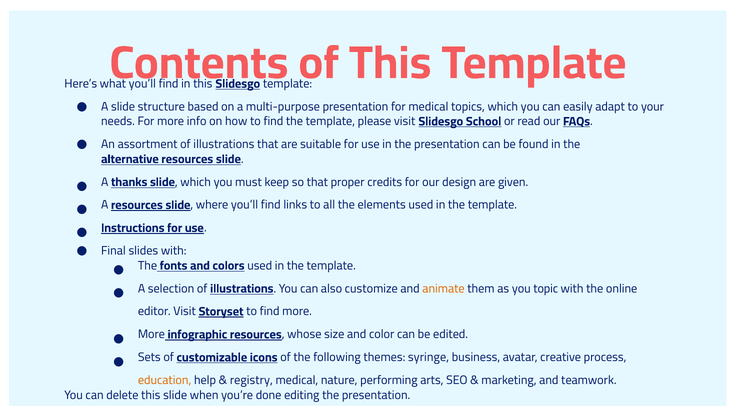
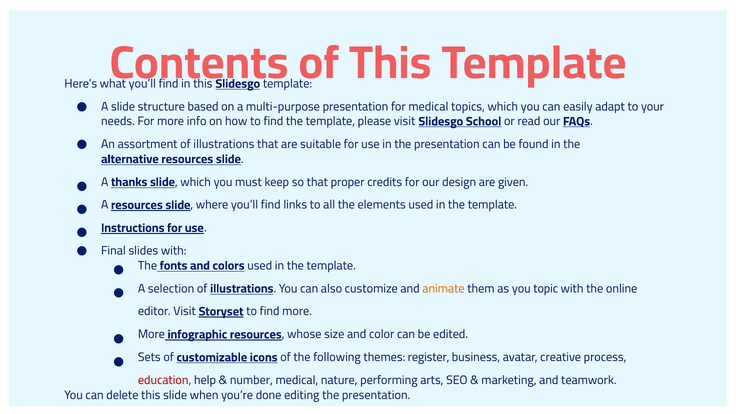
syringe: syringe -> register (429, 357)
education colour: orange -> red (165, 380)
registry: registry -> number (251, 380)
